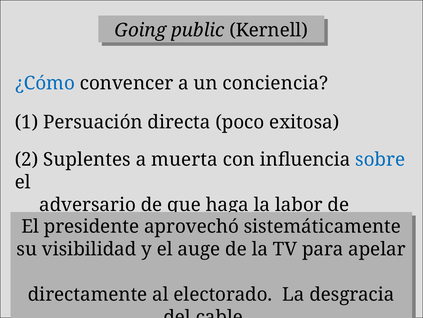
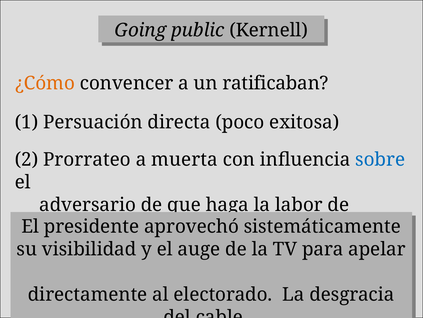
¿Cómo colour: blue -> orange (45, 83)
conciencia: conciencia -> ratificaban (276, 83)
Suplentes: Suplentes -> Prorrateo (87, 159)
